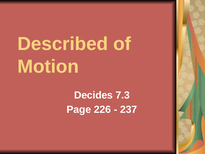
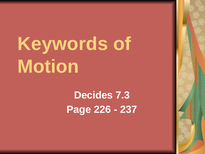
Described: Described -> Keywords (63, 44)
